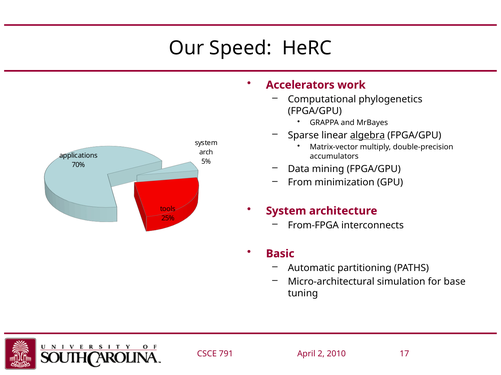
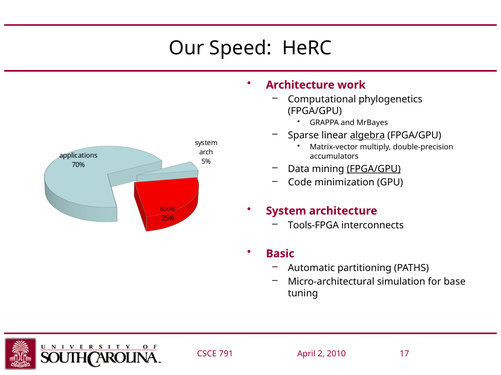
Accelerators: Accelerators -> Architecture (300, 85)
FPGA/GPU underline: none -> present (374, 169)
From: From -> Code (300, 183)
From-FPGA: From-FPGA -> Tools-FPGA (313, 226)
